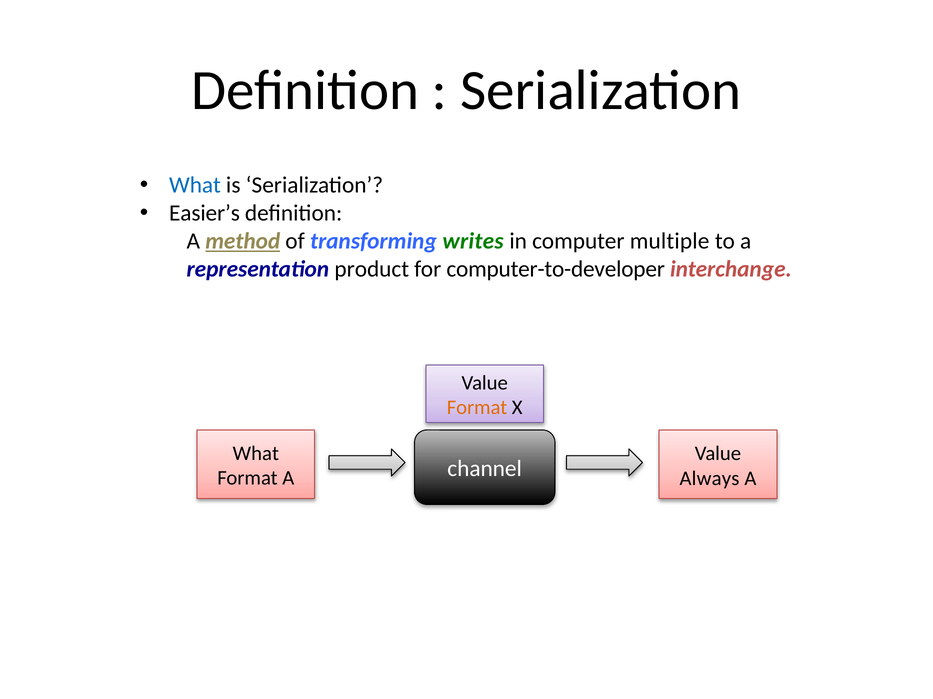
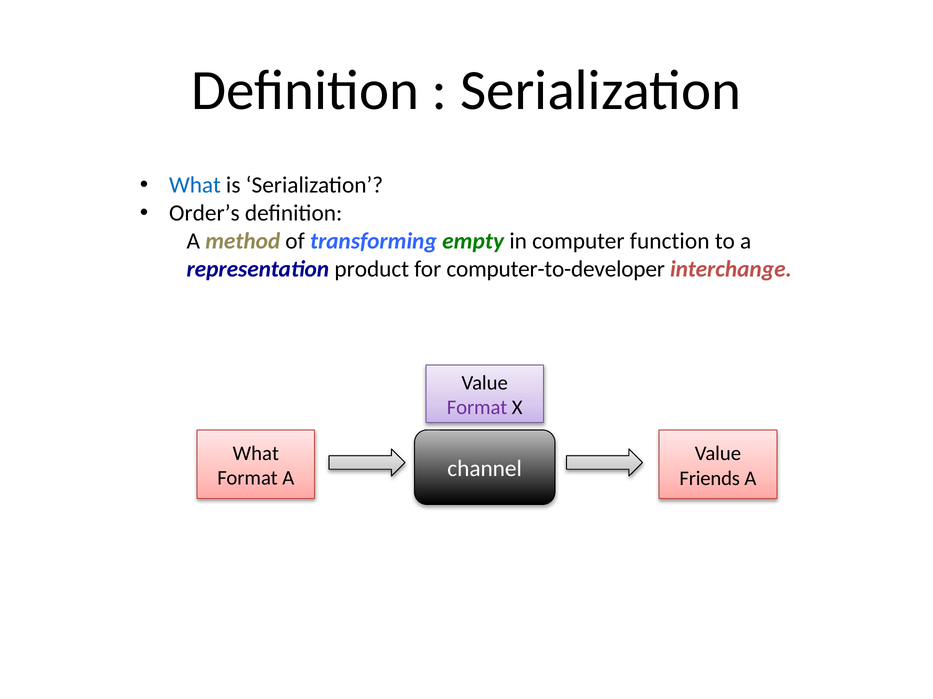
Easier’s: Easier’s -> Order’s (204, 213)
method underline: present -> none (243, 241)
writes: writes -> empty (473, 241)
multiple: multiple -> function (670, 241)
Format colour: orange -> purple (477, 408)
Always: Always -> Friends (710, 479)
